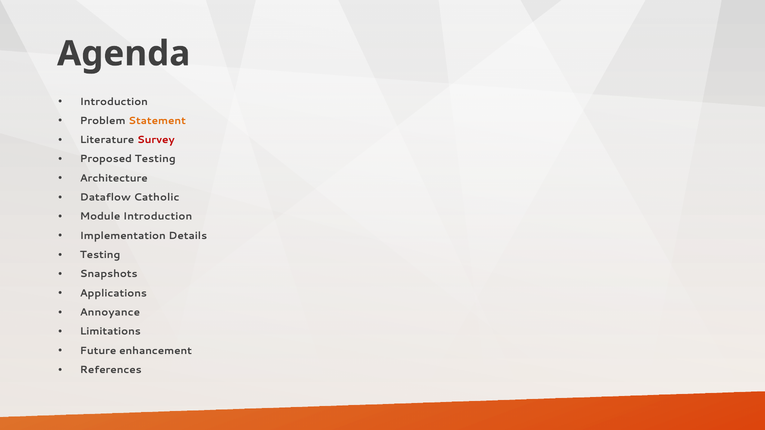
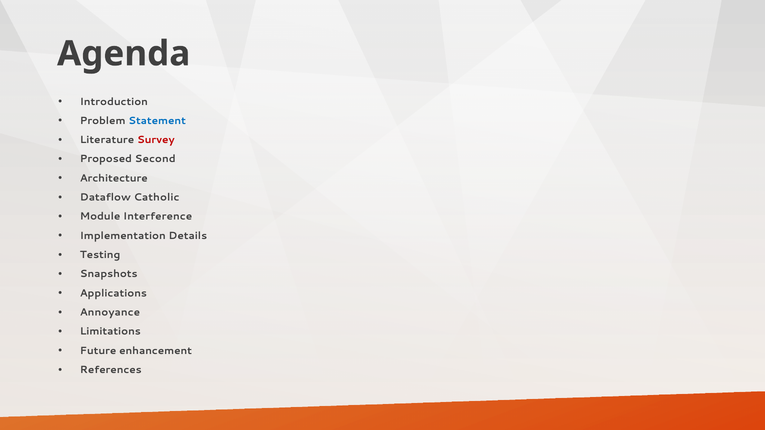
Statement colour: orange -> blue (157, 121)
Proposed Testing: Testing -> Second (155, 159)
Module Introduction: Introduction -> Interference (158, 217)
